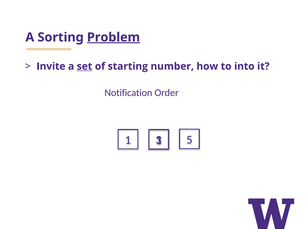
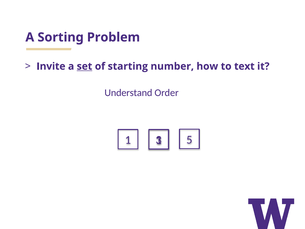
Problem underline: present -> none (113, 37)
into: into -> text (244, 66)
Notification: Notification -> Understand (128, 93)
